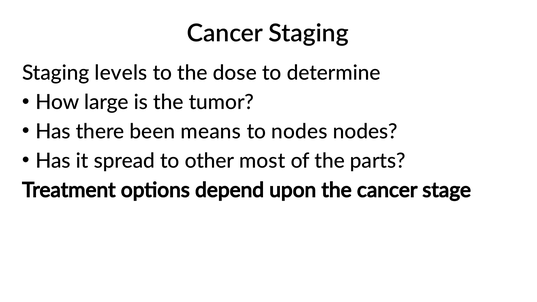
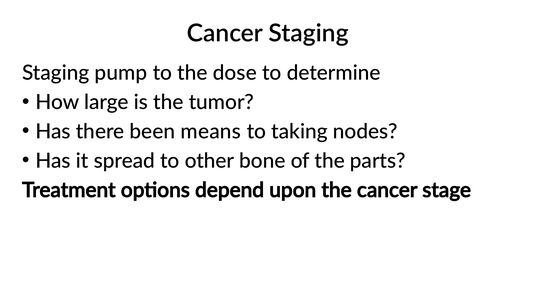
levels: levels -> pump (121, 73)
to nodes: nodes -> taking (300, 132)
most: most -> bone (262, 161)
